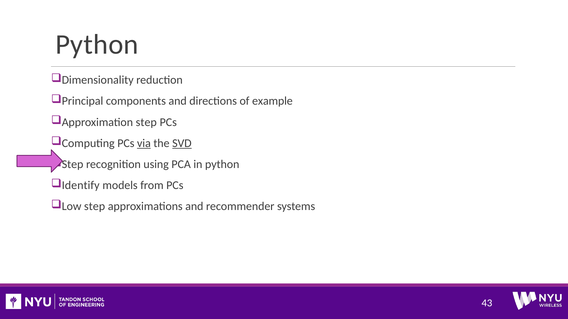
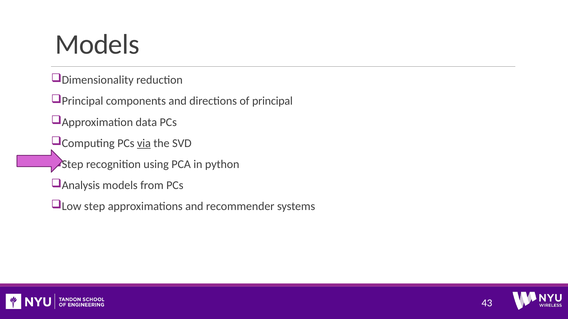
Python: Python -> Models (97, 44)
of example: example -> principal (272, 101)
Approximation step: step -> data (146, 122)
SVD underline: present -> none (182, 143)
Identify: Identify -> Analysis (81, 185)
